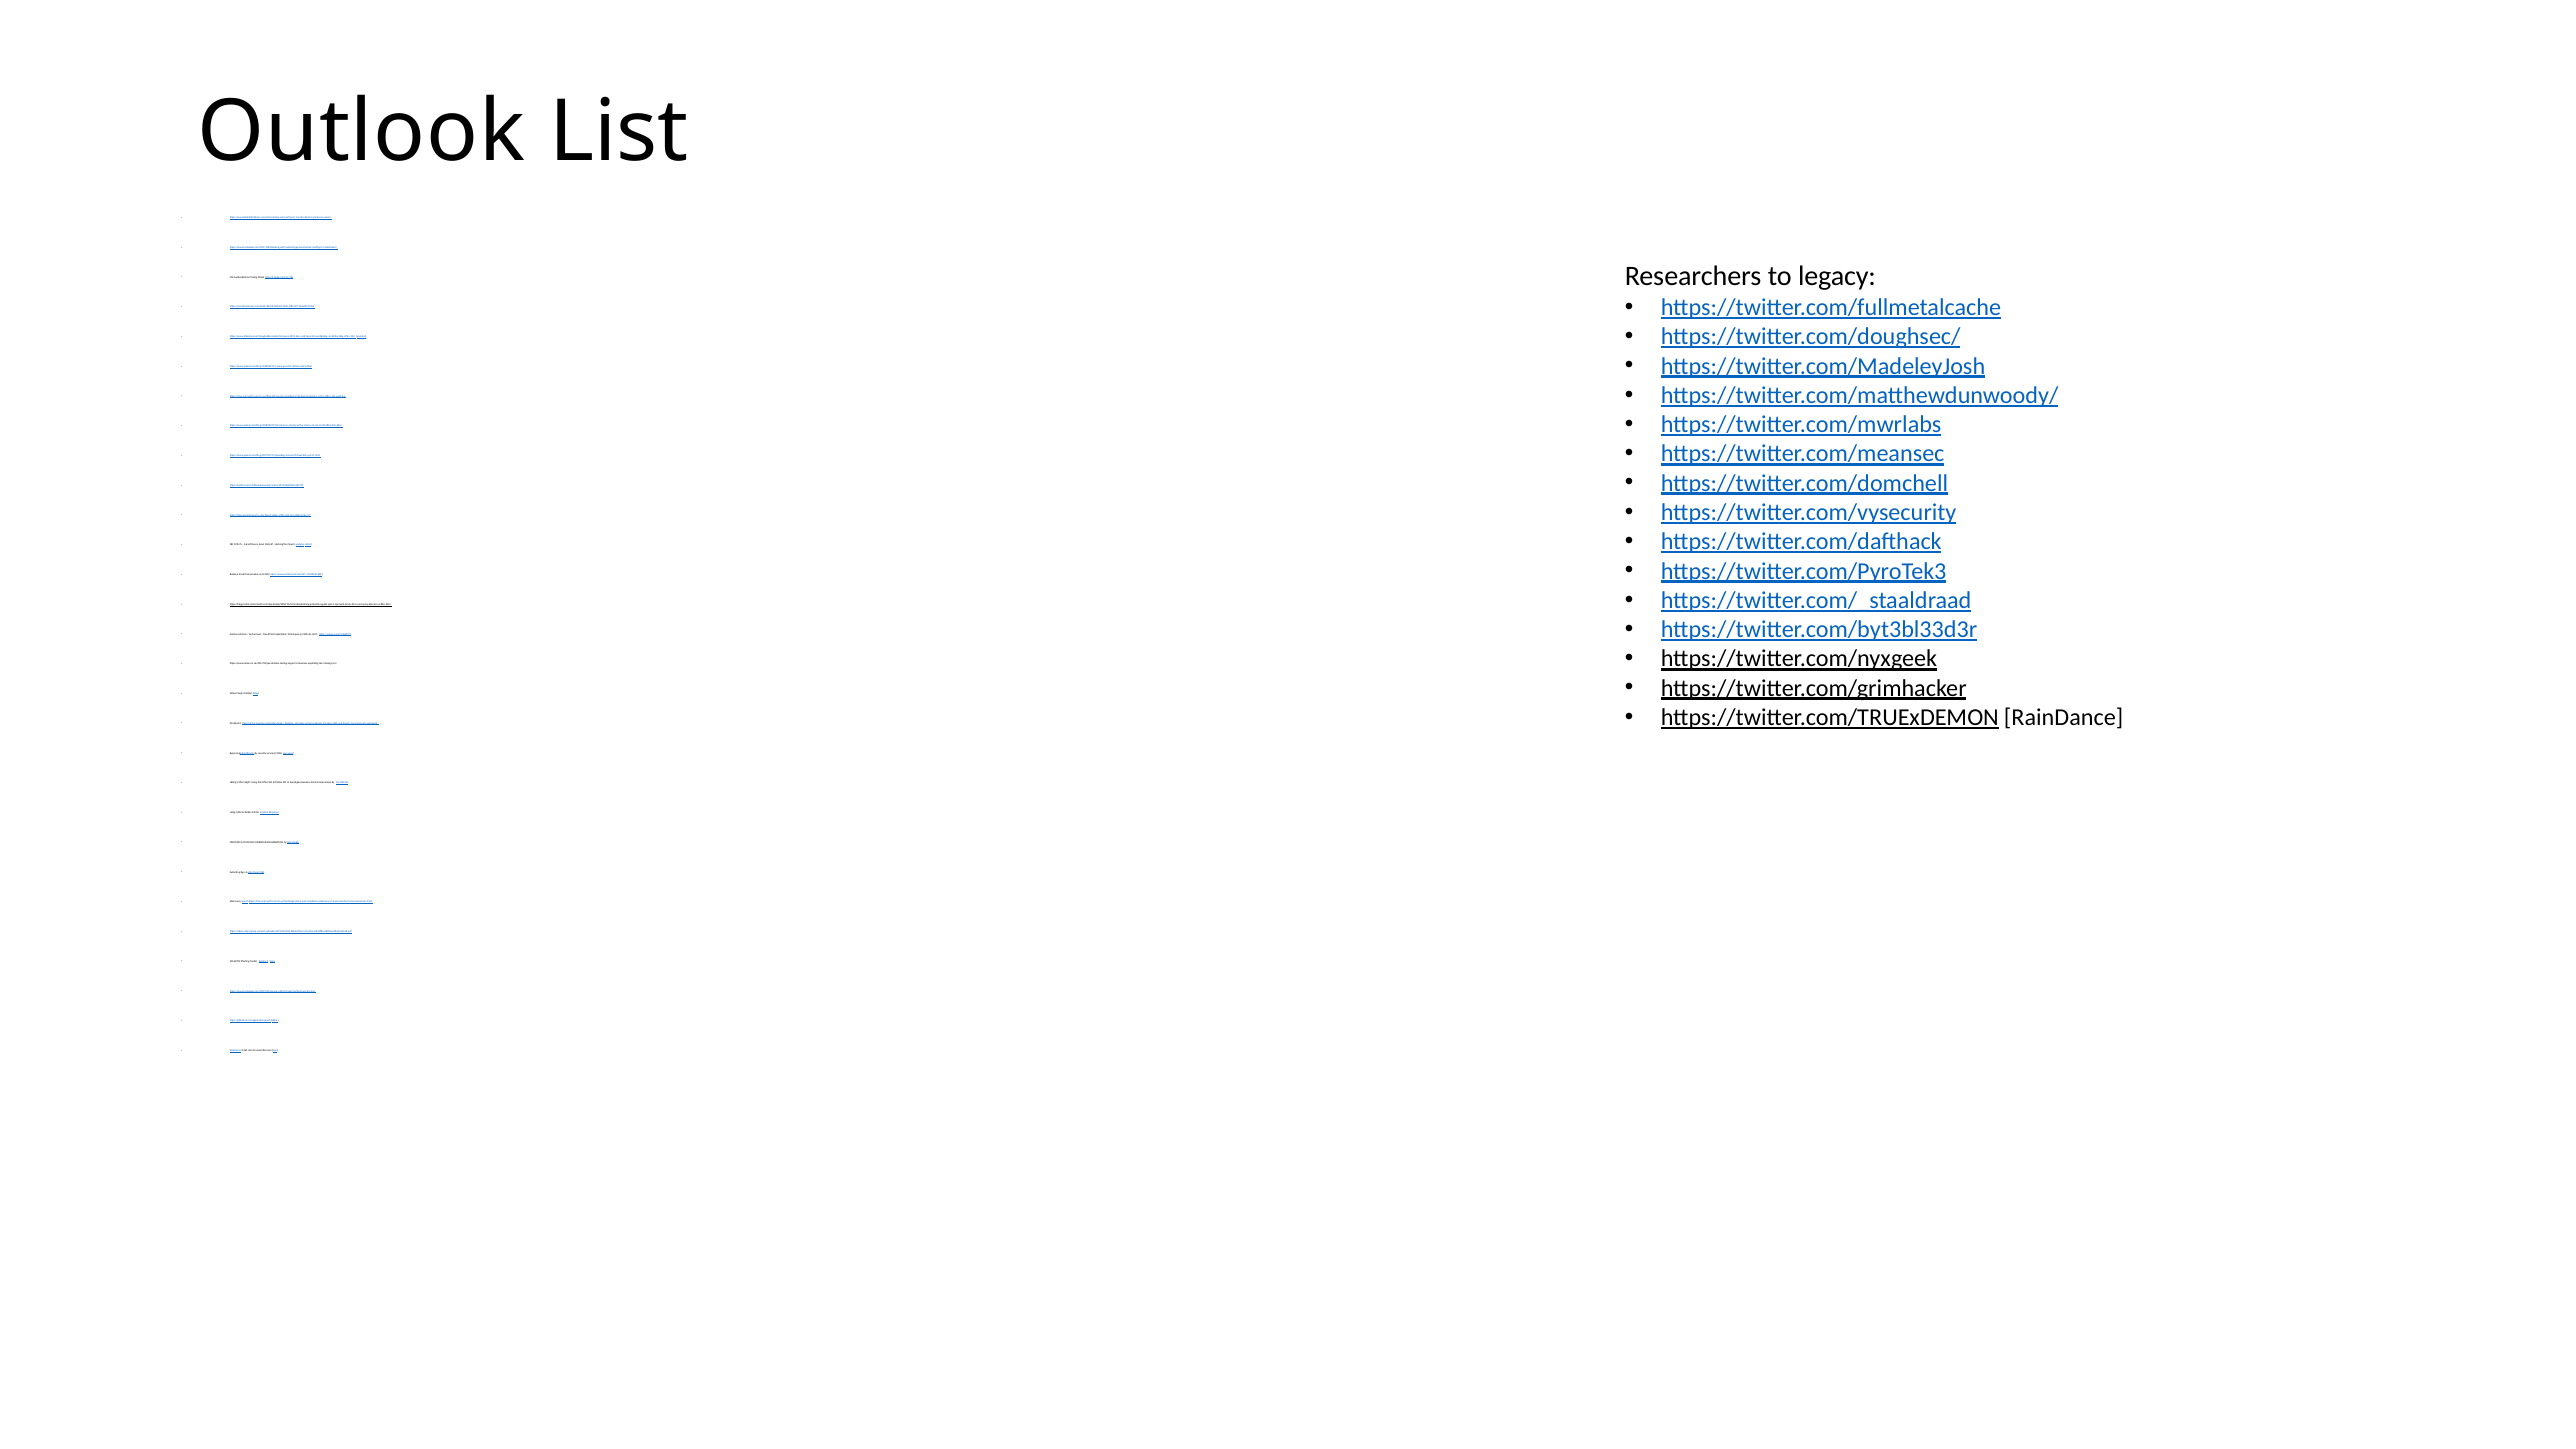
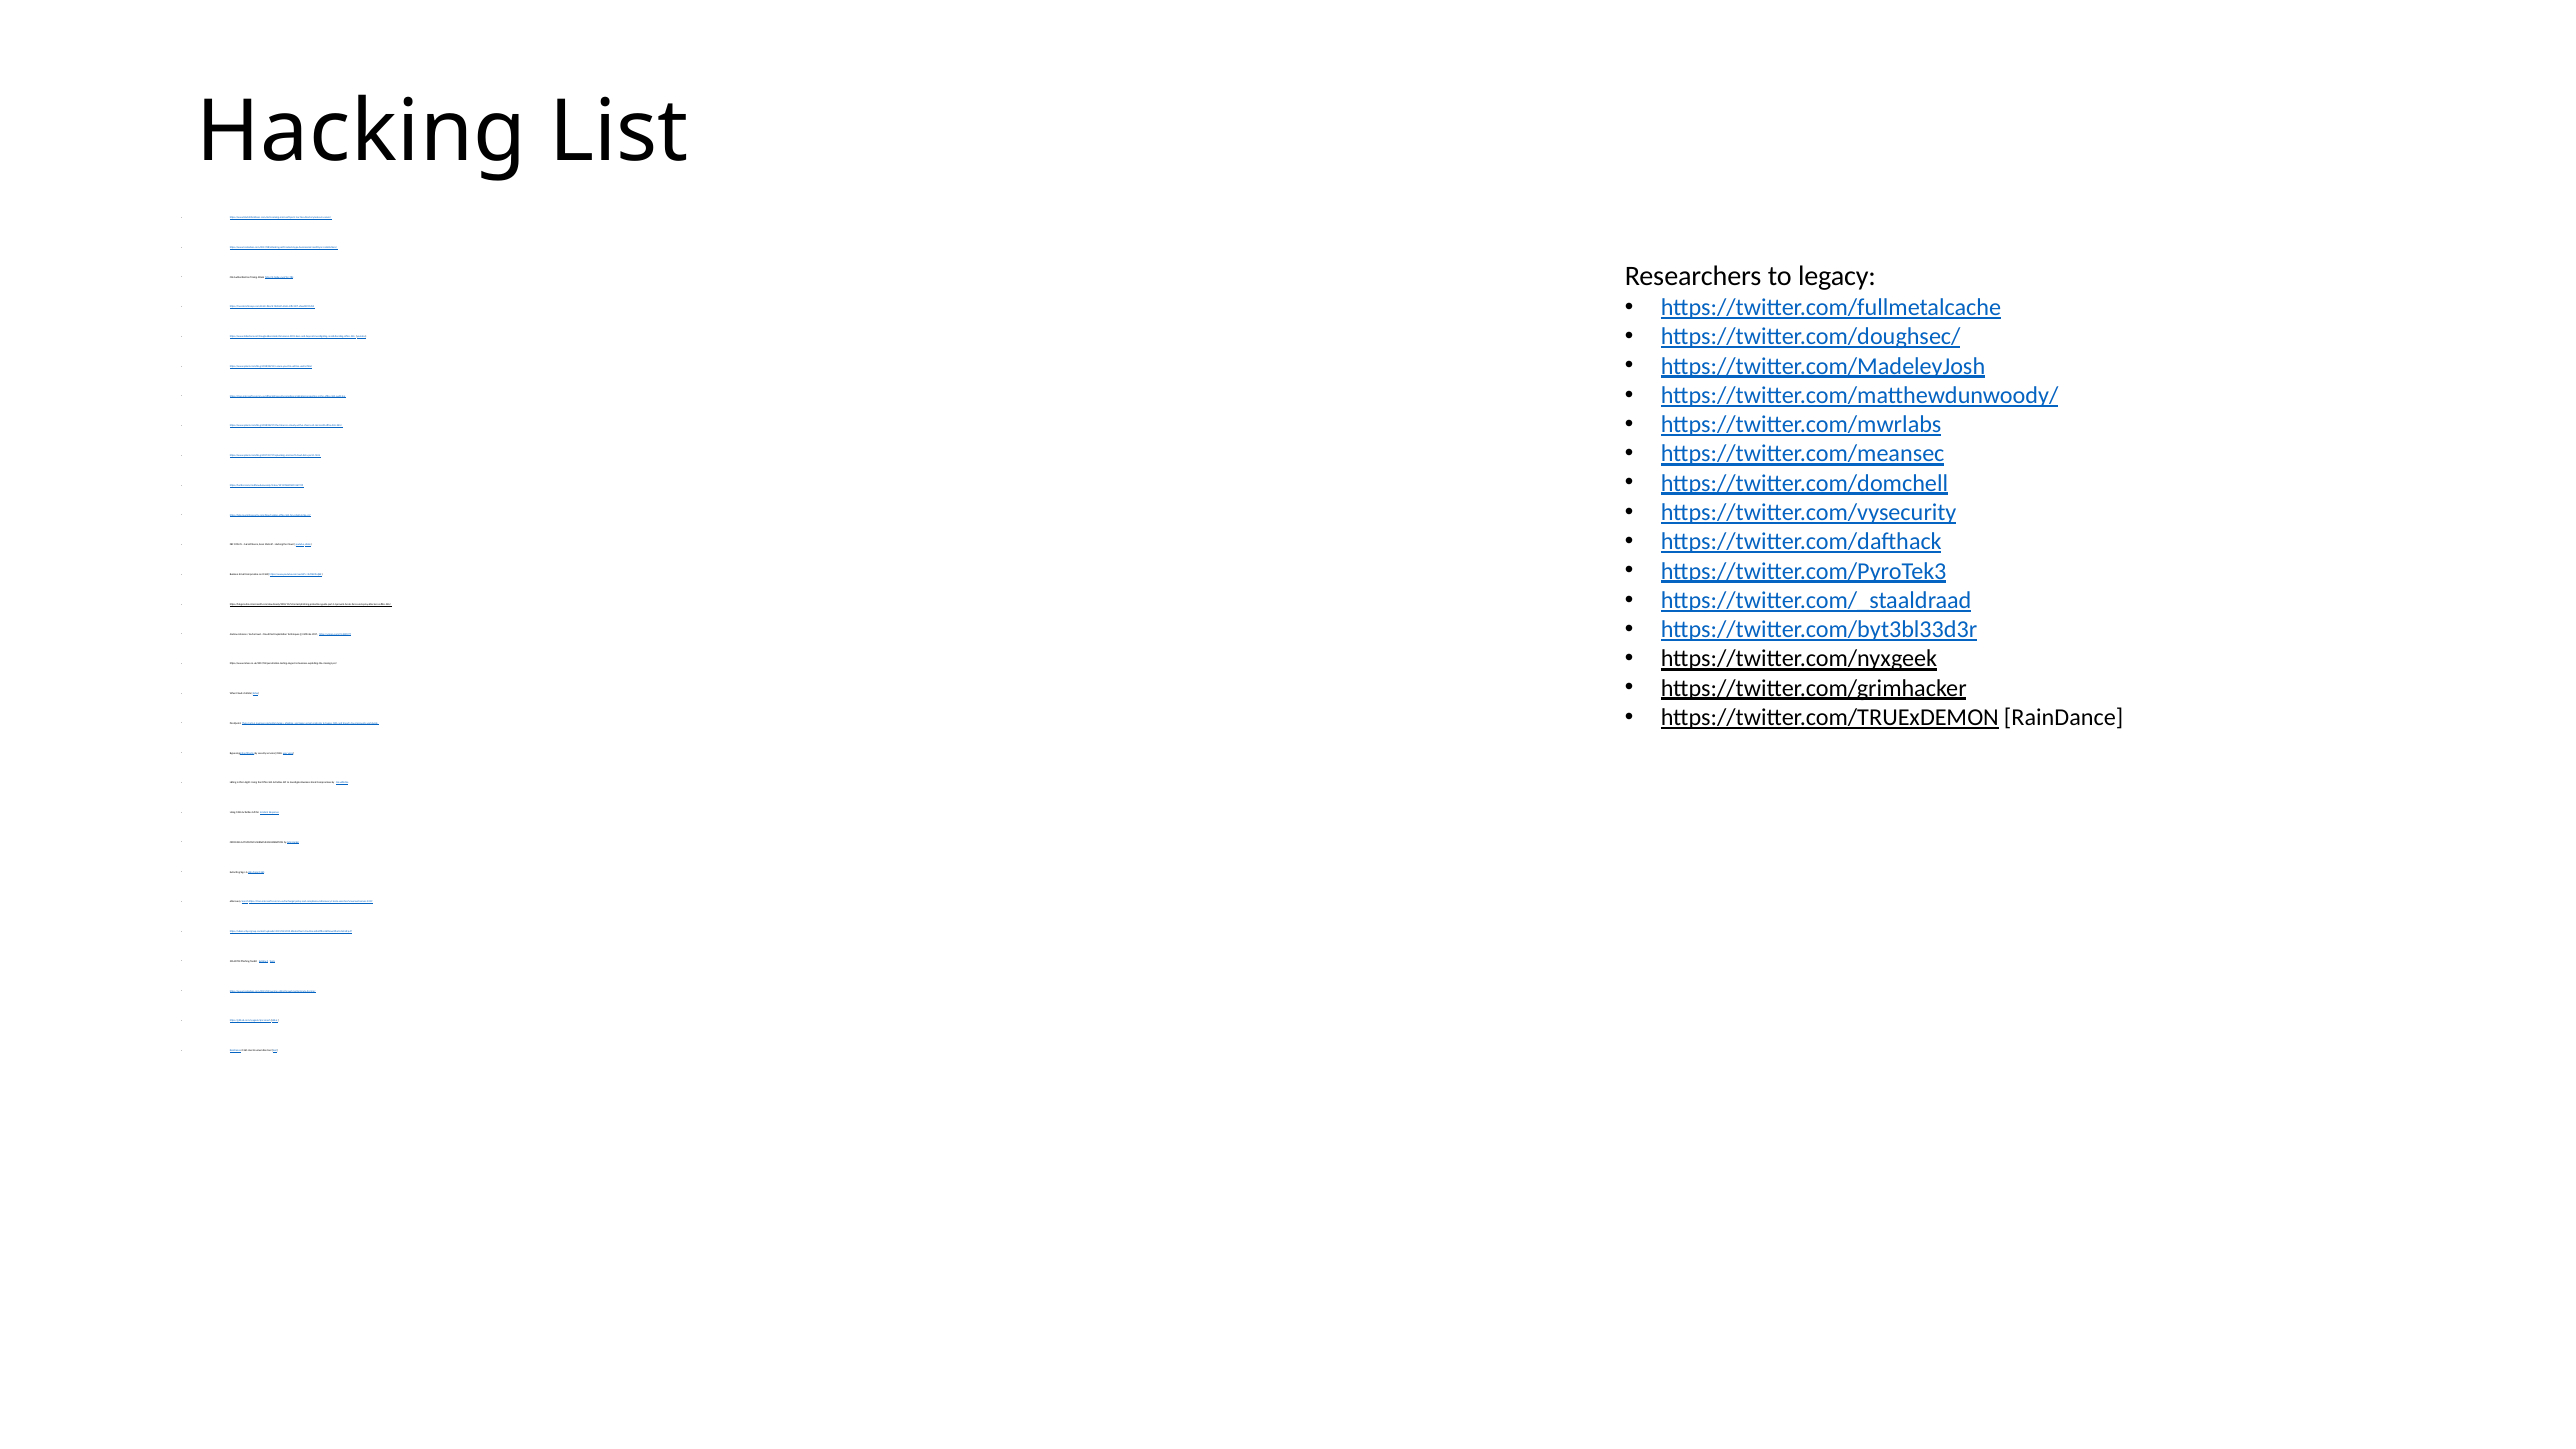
Outlook: Outlook -> Hacking (362, 133)
